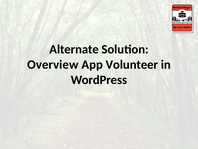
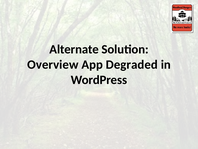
Volunteer: Volunteer -> Degraded (132, 64)
